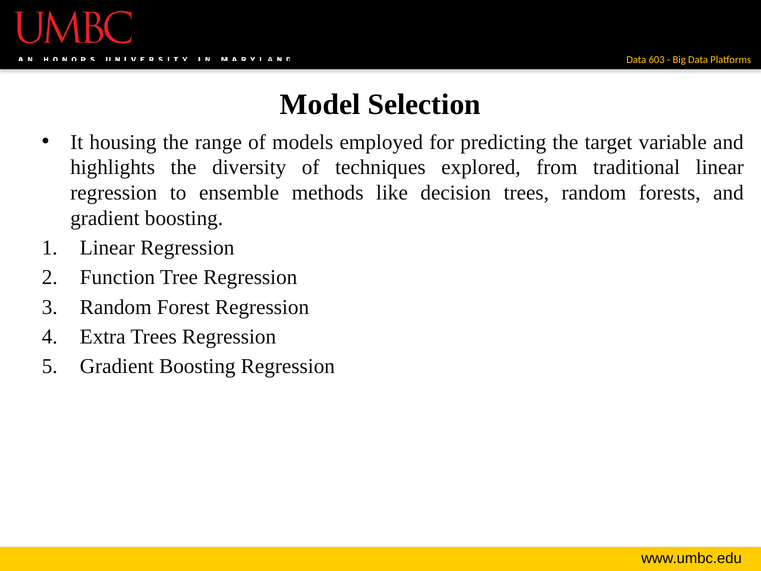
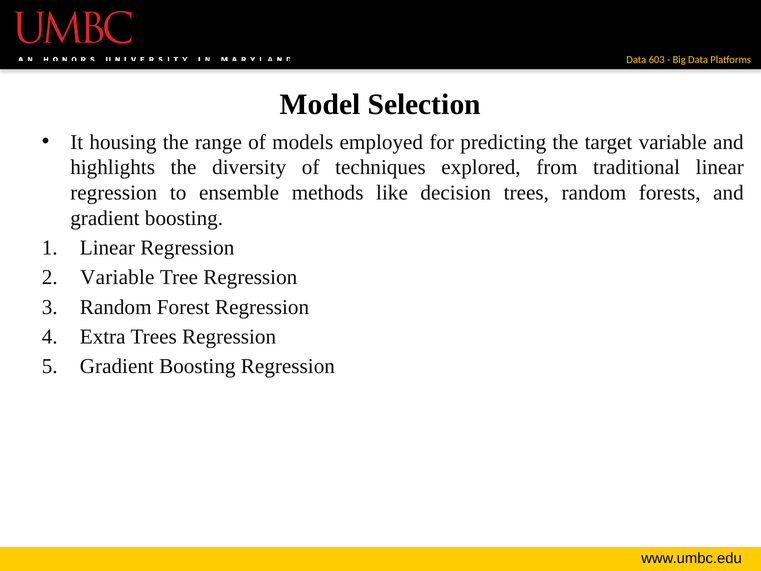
Function: Function -> Variable (117, 277)
